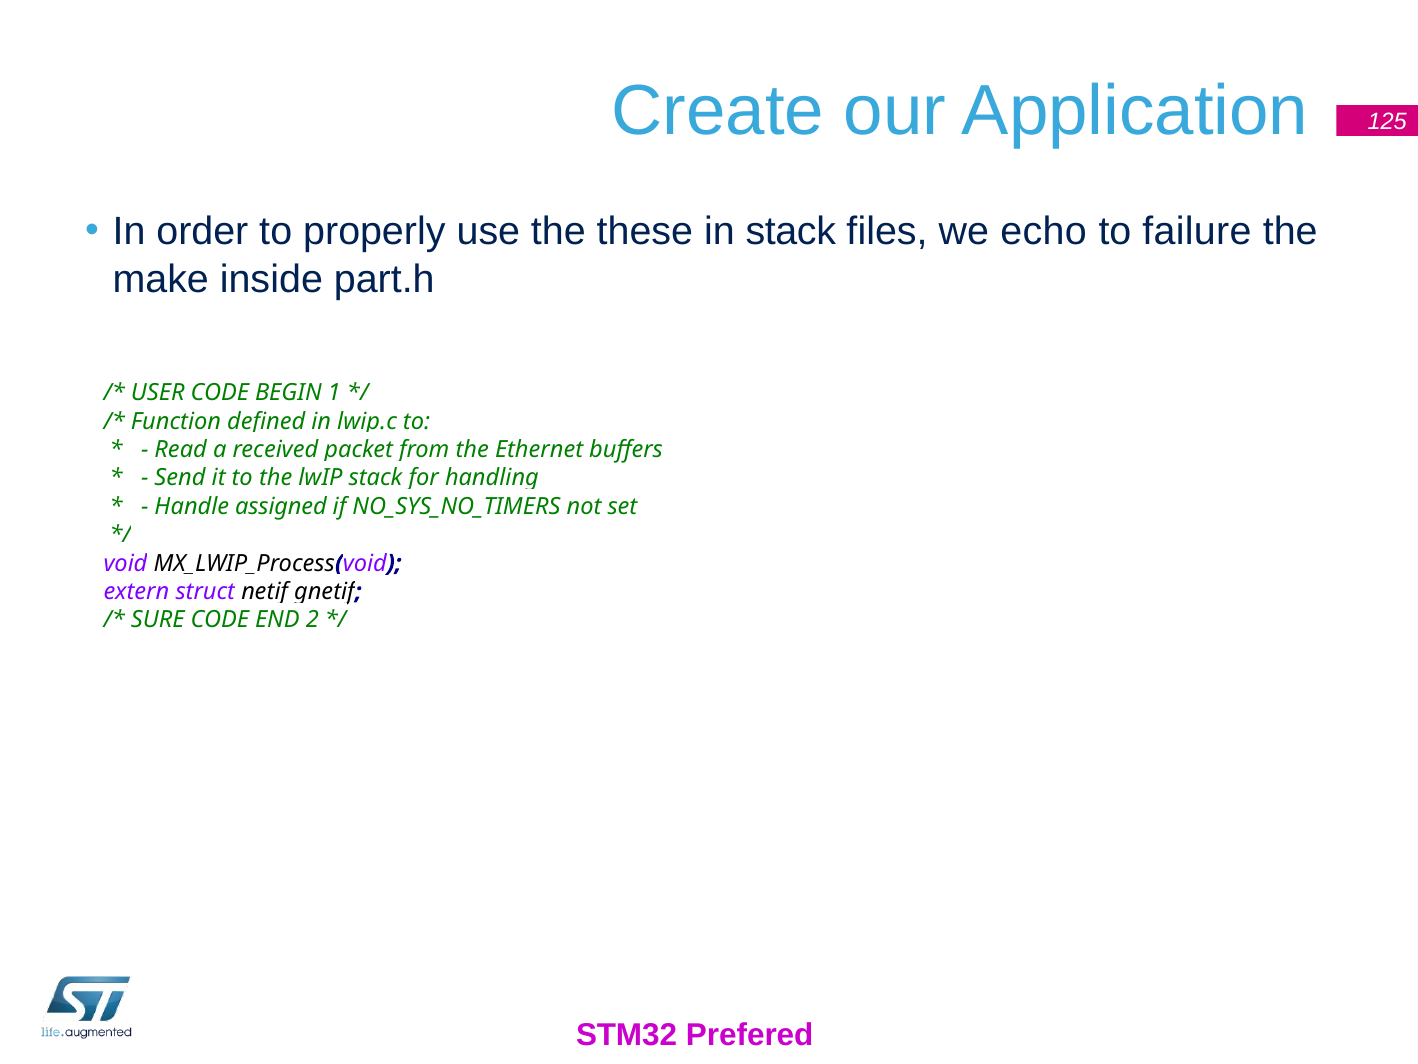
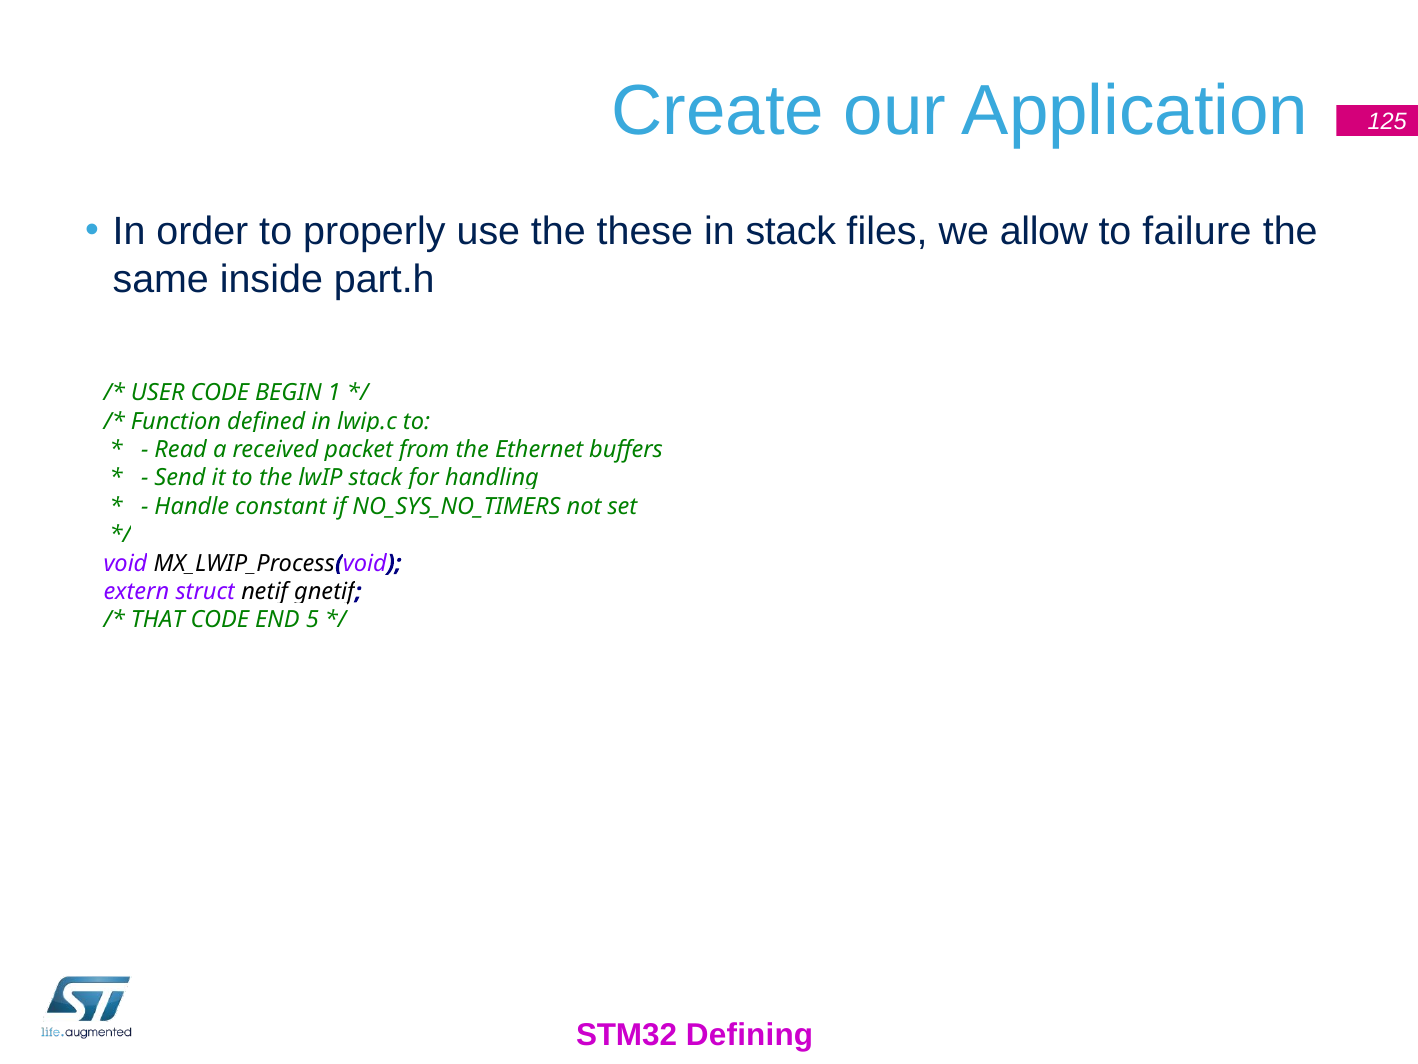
echo: echo -> allow (1044, 232)
make: make -> same (161, 279)
assigned: assigned -> constant (281, 506)
SURE: SURE -> THAT (158, 620)
2: 2 -> 5 (312, 620)
Prefered: Prefered -> Defining (750, 1035)
